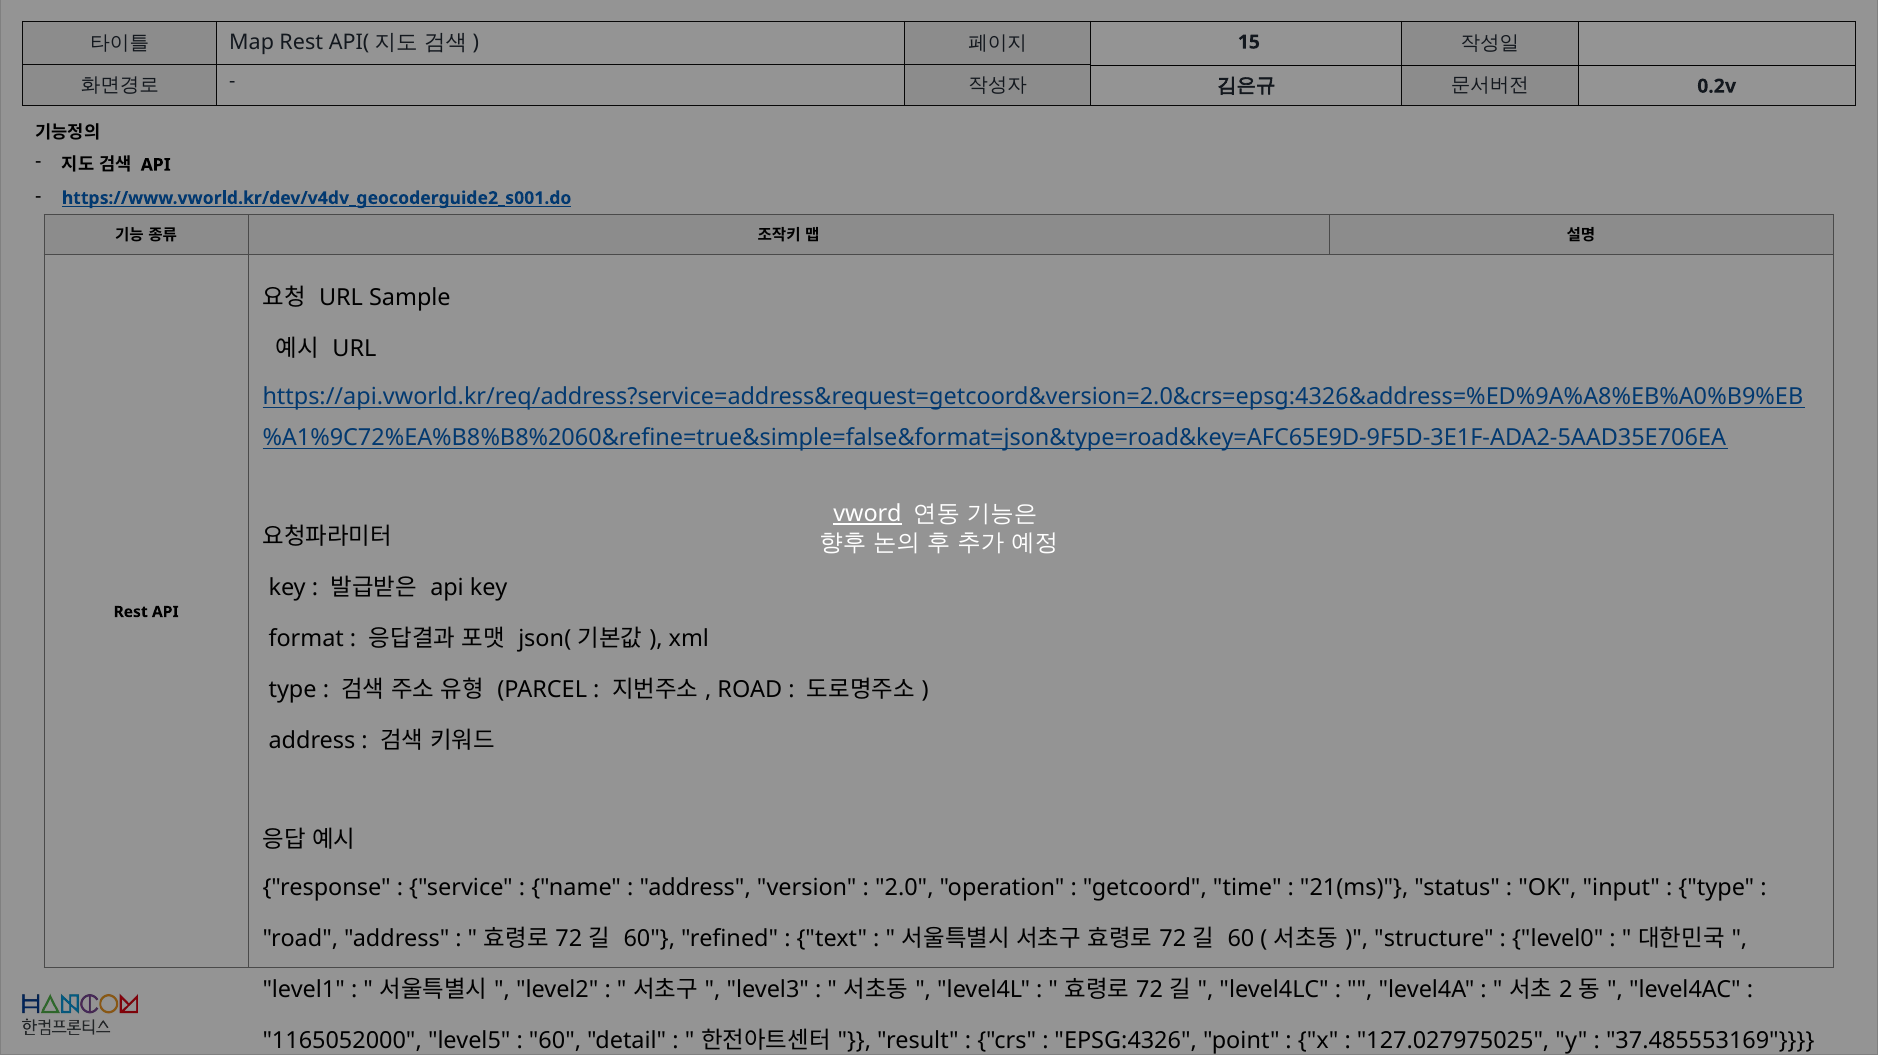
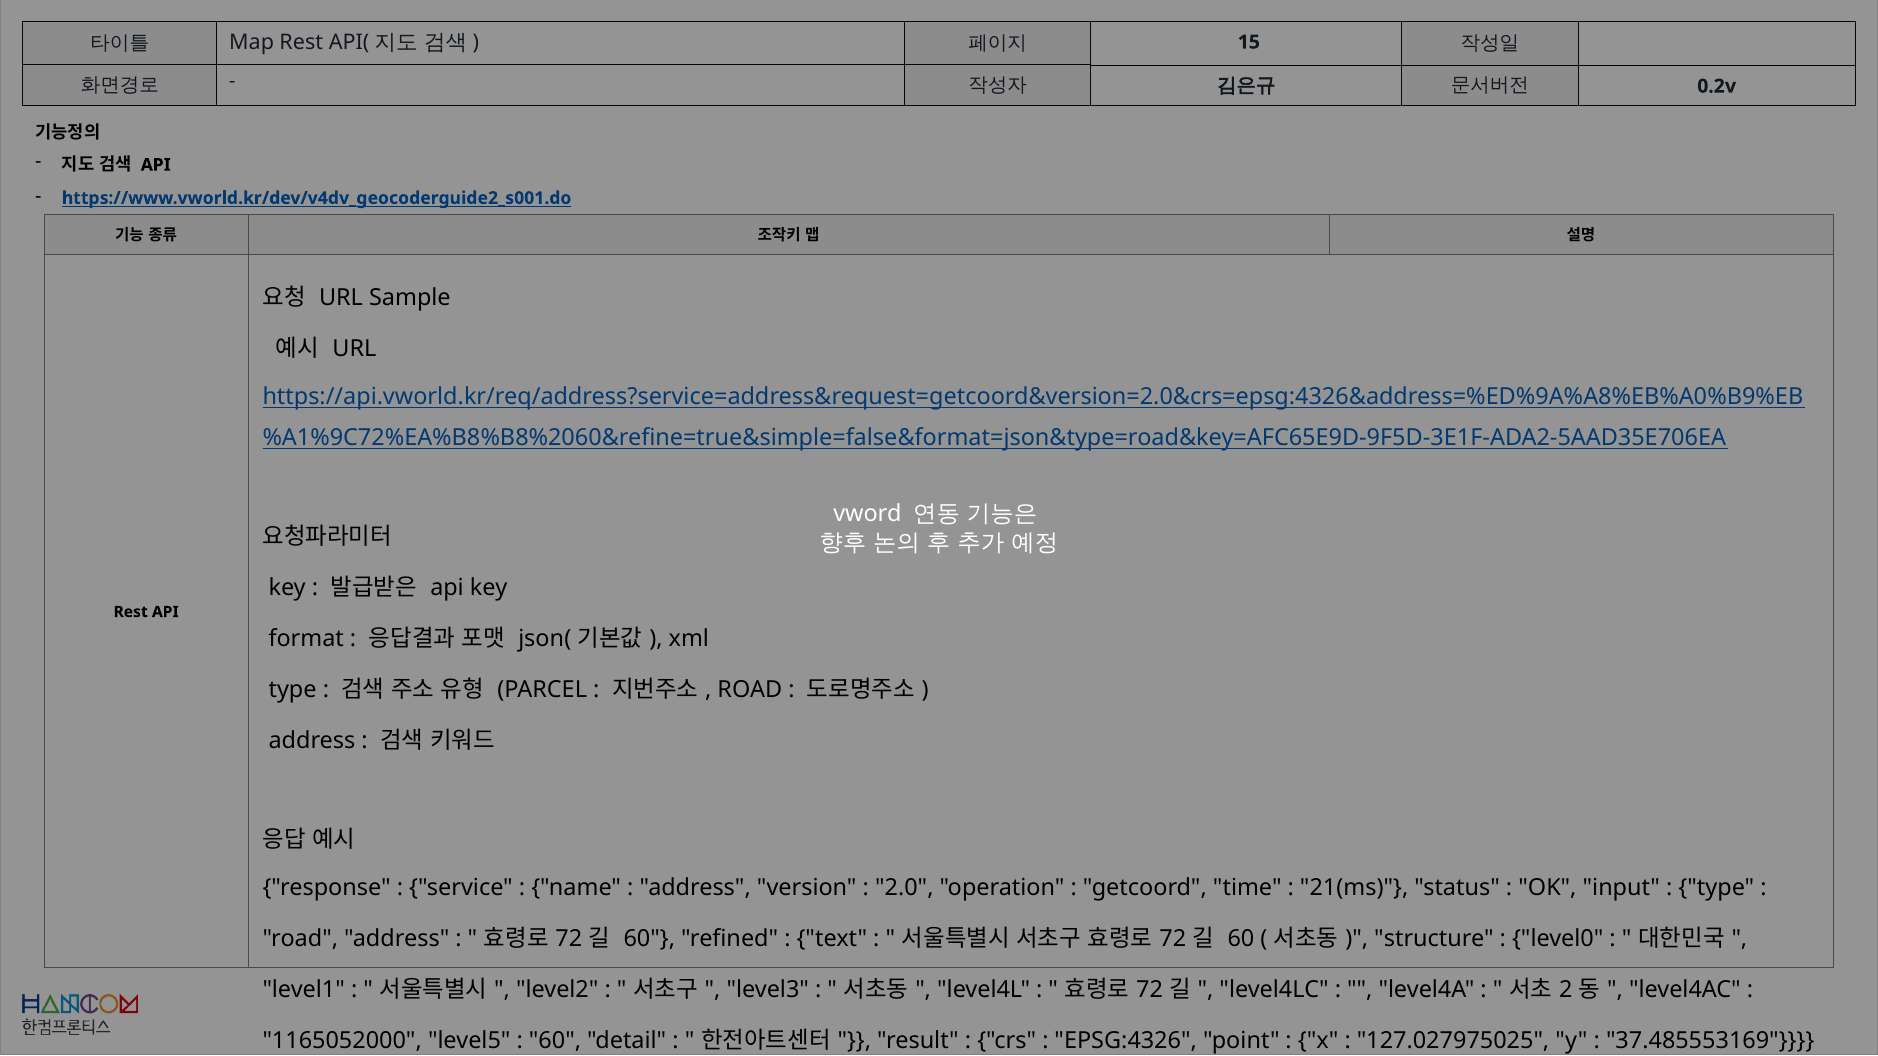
vword underline: present -> none (868, 514)
